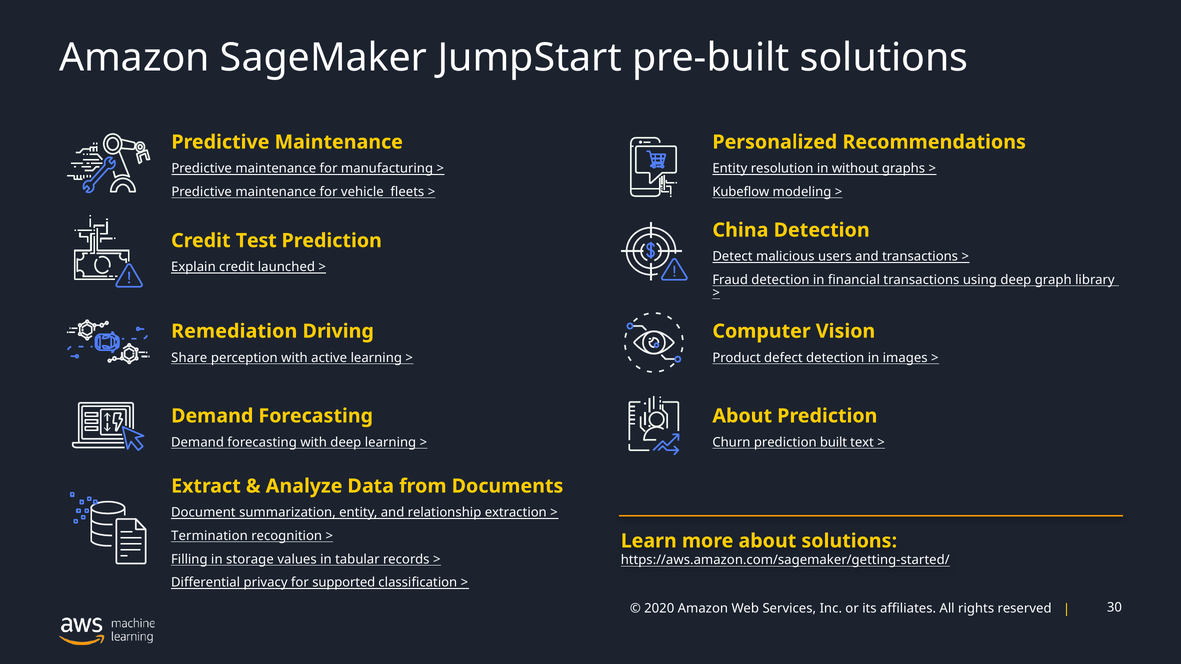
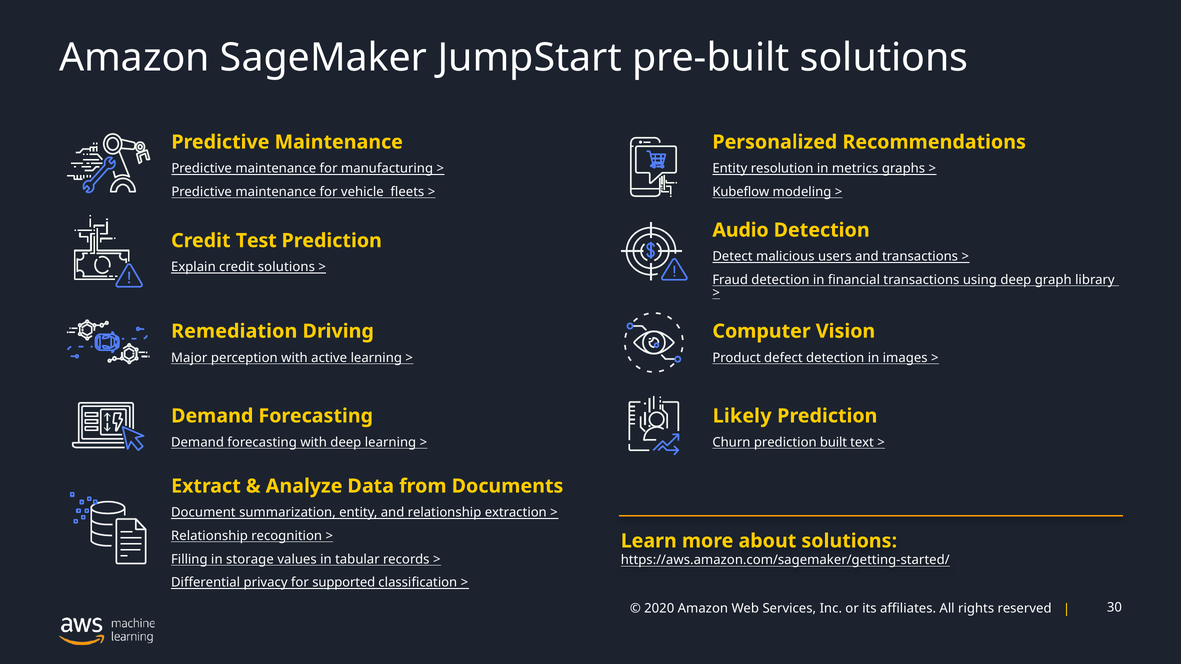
without: without -> metrics (855, 169)
China: China -> Audio (741, 230)
credit launched: launched -> solutions (286, 267)
Share: Share -> Major (189, 358)
About: About -> Likely (742, 416)
Termination: Termination -> Relationship (210, 536)
